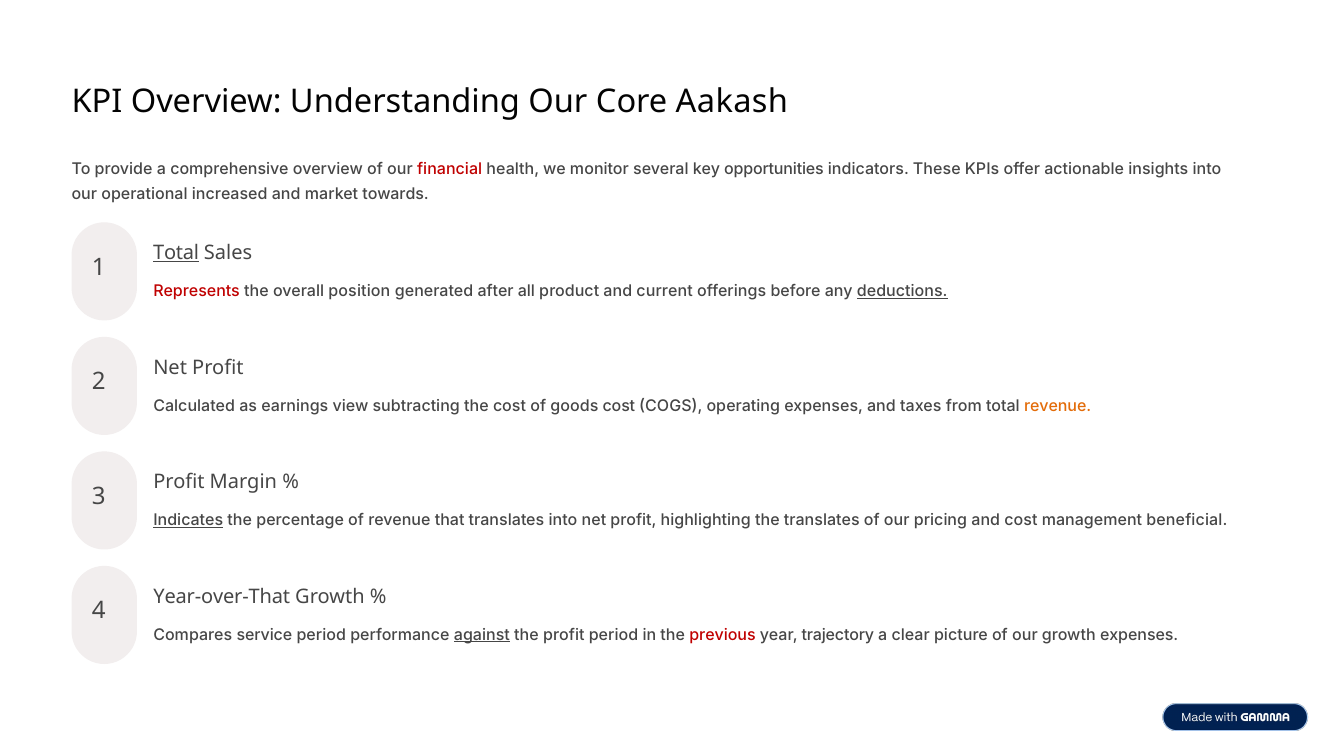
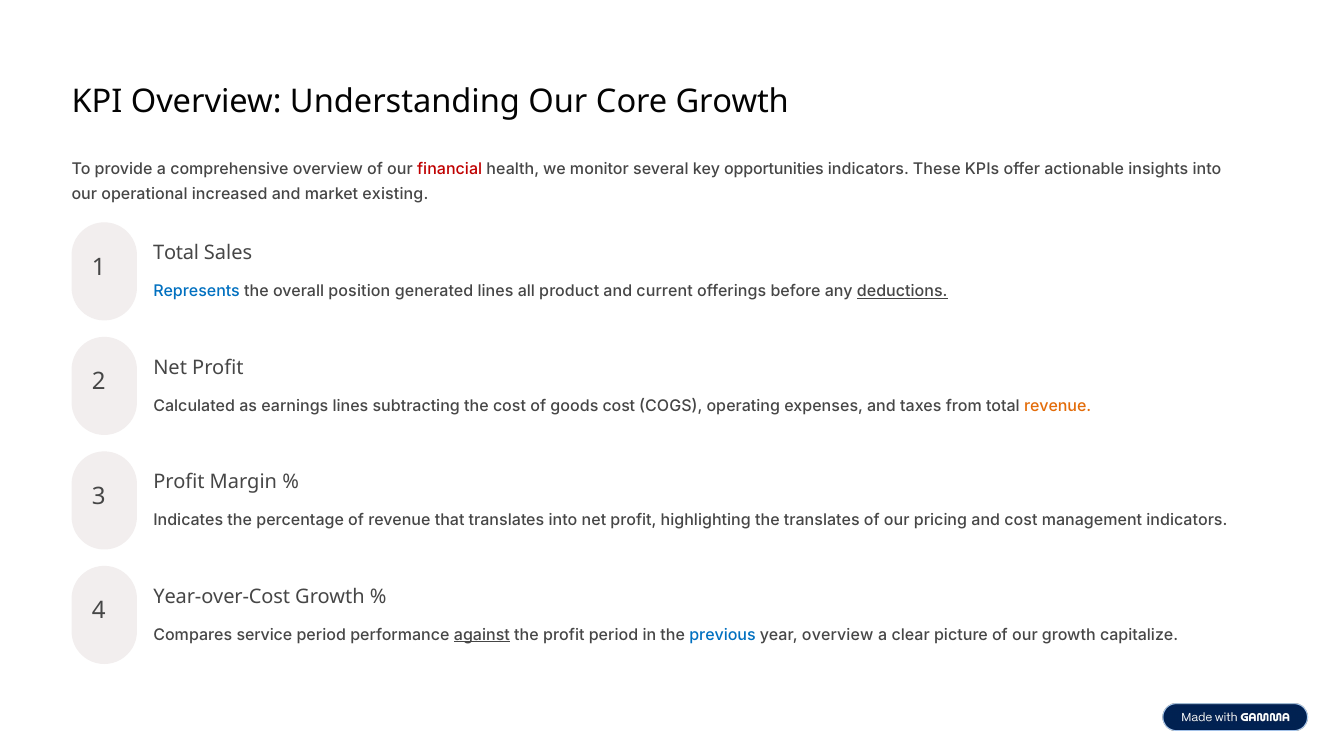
Core Aakash: Aakash -> Growth (732, 101)
towards: towards -> existing (395, 195)
Total underline: present -> none (176, 253)
Represents colour: red -> blue (197, 291)
generated after: after -> lines (496, 291)
earnings view: view -> lines (351, 406)
Indicates underline: present -> none (188, 520)
management beneficial: beneficial -> indicators (1187, 520)
Year-over-That: Year-over-That -> Year-over-Cost (222, 597)
previous colour: red -> blue (723, 635)
year trajectory: trajectory -> overview (838, 635)
growth expenses: expenses -> capitalize (1139, 635)
